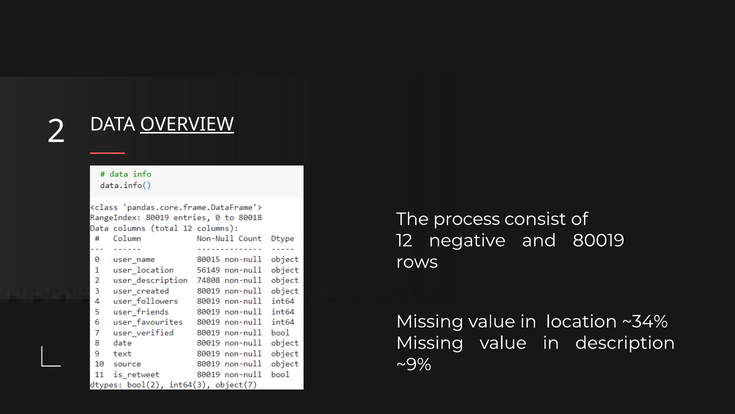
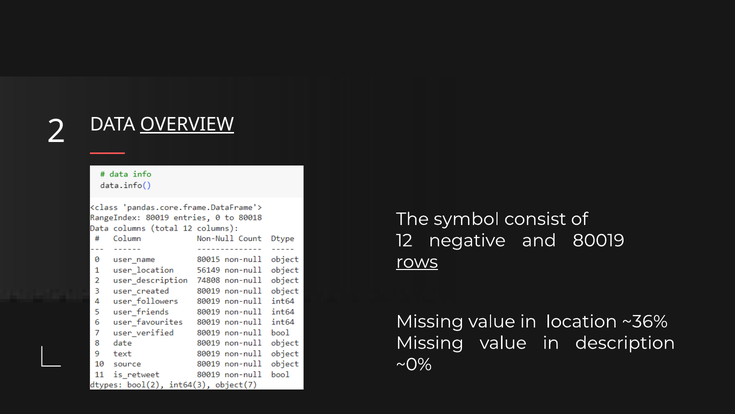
process: process -> symbol (466, 219)
rows underline: none -> present (417, 262)
~34%: ~34% -> ~36% (645, 321)
~9%: ~9% -> ~0% (414, 364)
